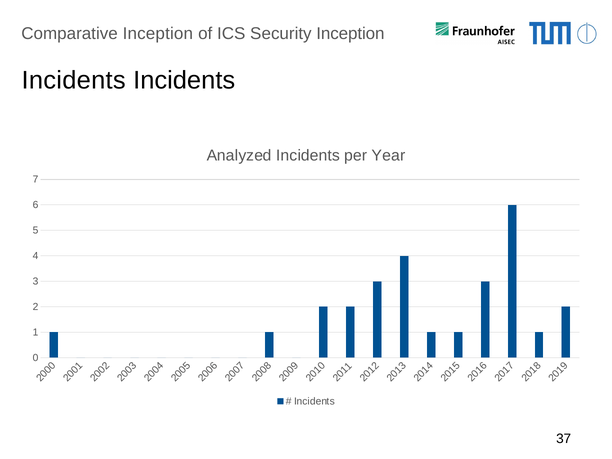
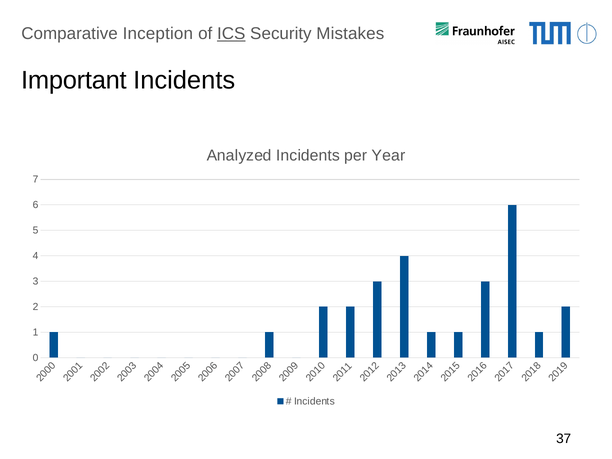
ICS underline: none -> present (231, 34)
Security Inception: Inception -> Mistakes (350, 34)
Incidents: Incidents -> Important (74, 80)
